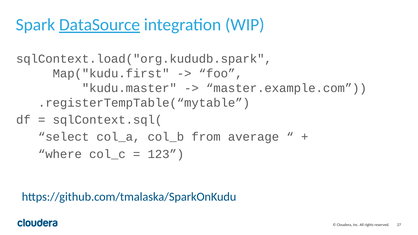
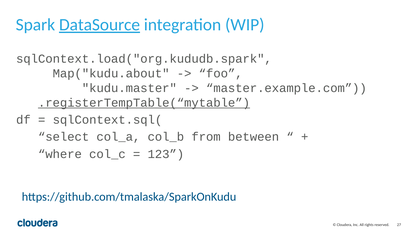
Map("kudu.first: Map("kudu.first -> Map("kudu.about (111, 74)
.registerTempTable(“mytable underline: none -> present (144, 103)
average: average -> between (254, 137)
